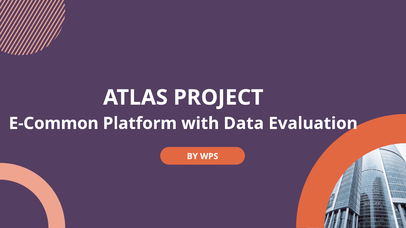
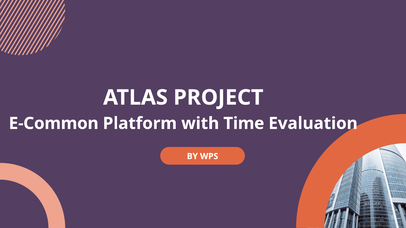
Data: Data -> Time (244, 124)
